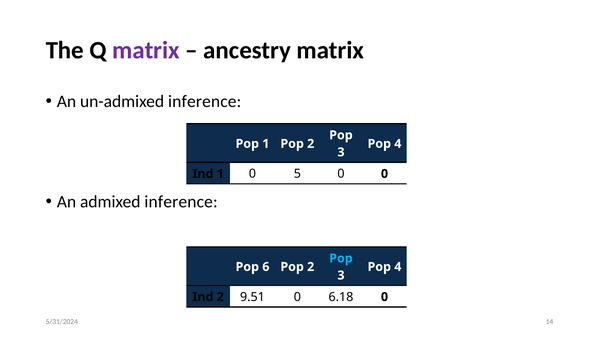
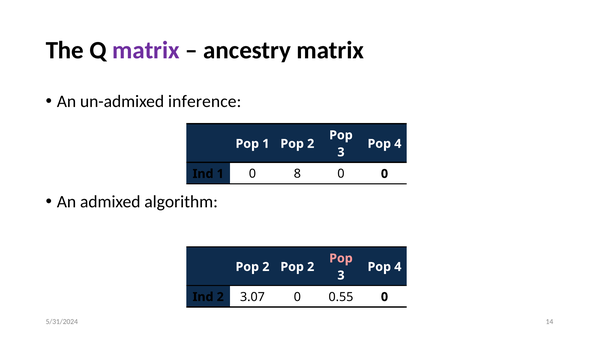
5: 5 -> 8 (297, 174)
admixed inference: inference -> algorithm (181, 202)
Pop colour: light blue -> pink (341, 258)
6: 6 -> 2 (266, 267)
9.51: 9.51 -> 3.07 (252, 297)
6.18: 6.18 -> 0.55 (341, 297)
